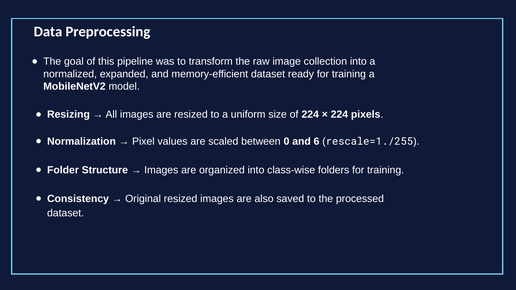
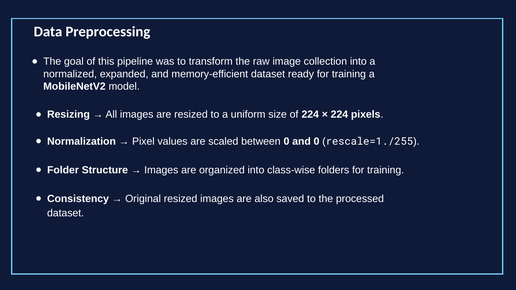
and 6: 6 -> 0 (317, 141)
